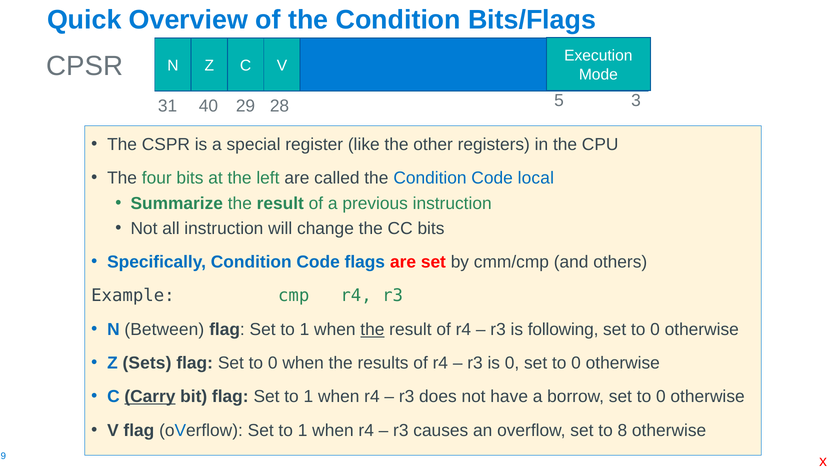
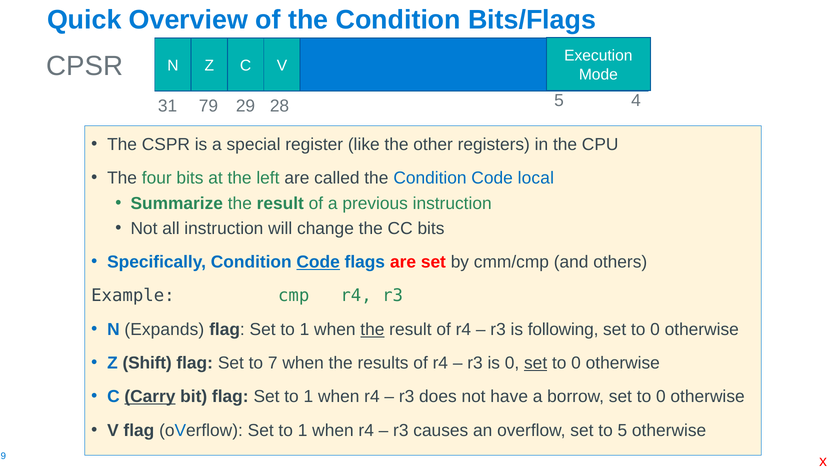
40: 40 -> 79 (208, 106)
3: 3 -> 4 (636, 100)
Code underline: none -> present (318, 262)
Between: Between -> Expands (164, 329)
Sets: Sets -> Shift (147, 363)
flag Set to 0: 0 -> 7 (273, 363)
set underline: none -> present (536, 363)
to 8: 8 -> 5 (622, 430)
